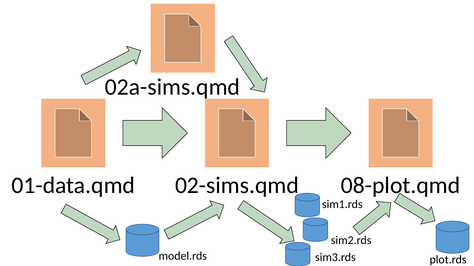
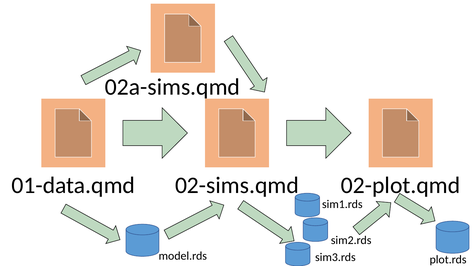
08-plot.qmd: 08-plot.qmd -> 02-plot.qmd (401, 186)
